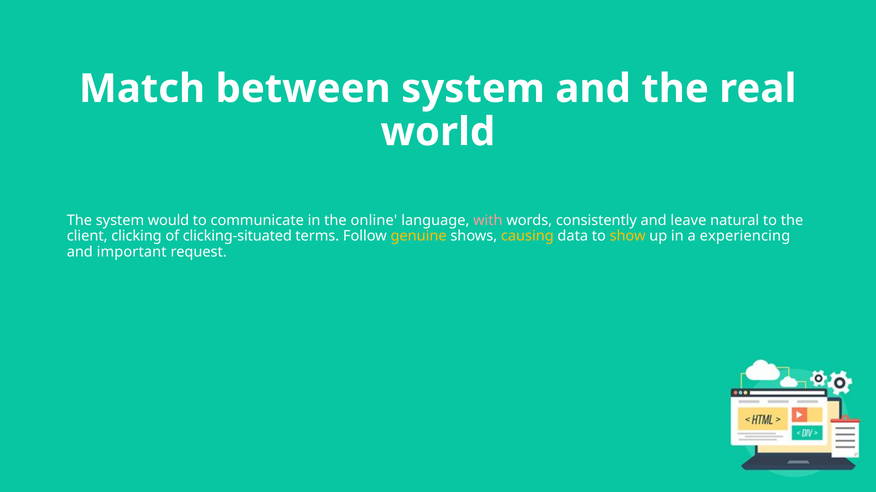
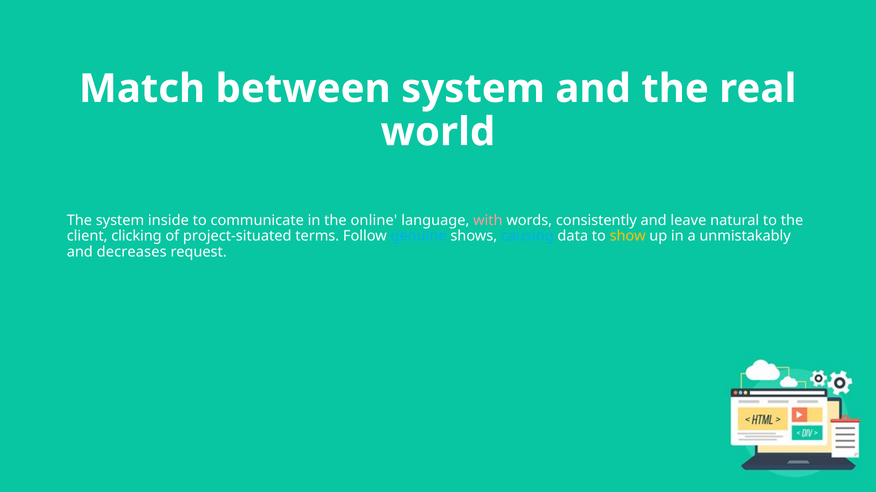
would: would -> inside (168, 221)
clicking-situated: clicking-situated -> project-situated (237, 236)
genuine colour: yellow -> light blue (419, 236)
causing colour: yellow -> light blue (527, 236)
experiencing: experiencing -> unmistakably (745, 236)
important: important -> decreases (132, 252)
